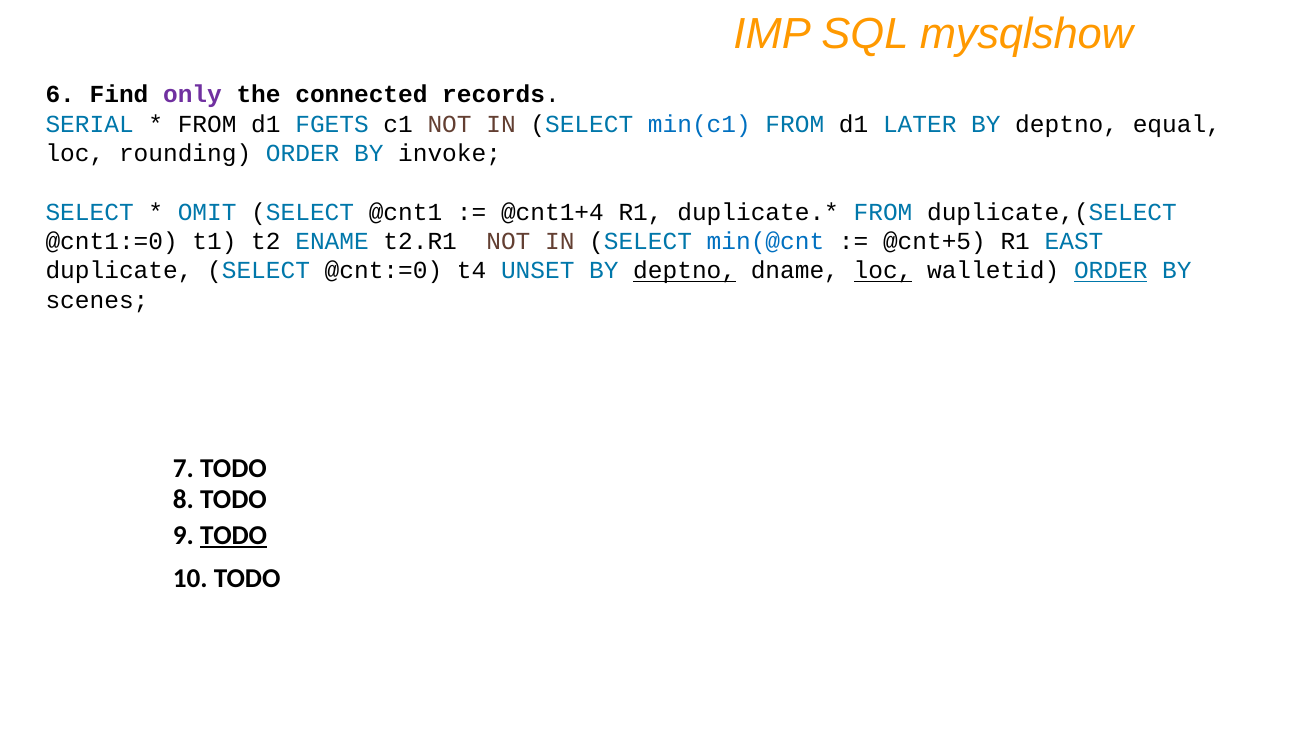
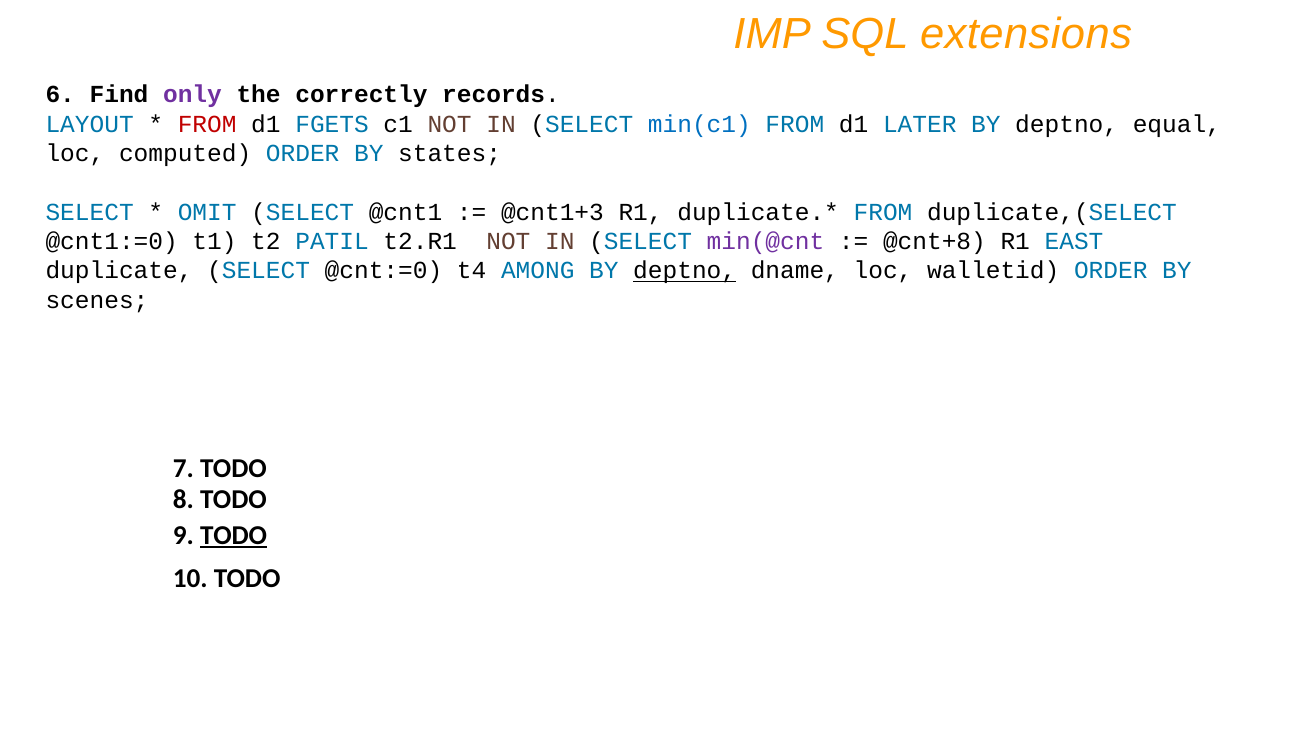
mysqlshow: mysqlshow -> extensions (1026, 34)
connected: connected -> correctly (361, 95)
SERIAL: SERIAL -> LAYOUT (90, 124)
FROM colour: black -> red (207, 124)
rounding: rounding -> computed (185, 153)
invoke: invoke -> states (450, 153)
@cnt1+4: @cnt1+4 -> @cnt1+3 (552, 212)
ENAME: ENAME -> PATIL (332, 242)
min(@cnt colour: blue -> purple (765, 242)
@cnt+5: @cnt+5 -> @cnt+8 (934, 242)
UNSET: UNSET -> AMONG (538, 271)
loc underline: present -> none (883, 271)
ORDER underline: present -> none (1111, 271)
